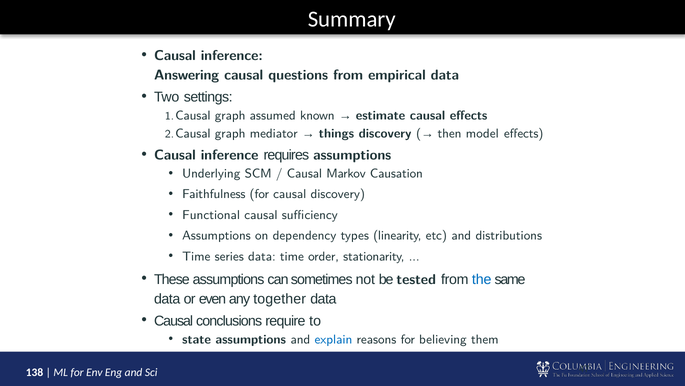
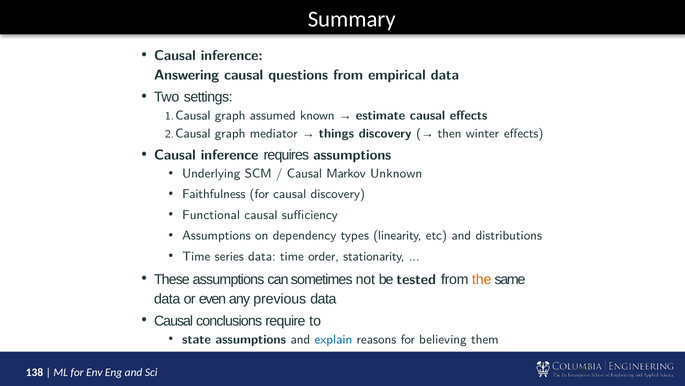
model: model -> winter (482, 133)
Causation: Causation -> Unknown (396, 173)
the colour: blue -> orange (482, 279)
together: together -> previous (280, 298)
